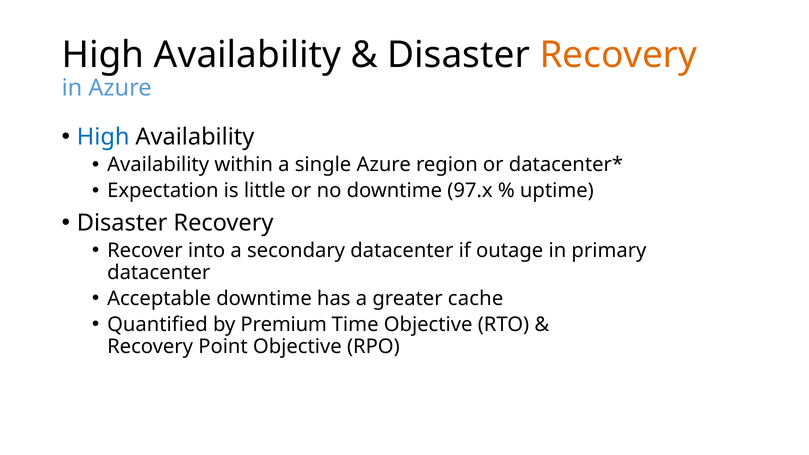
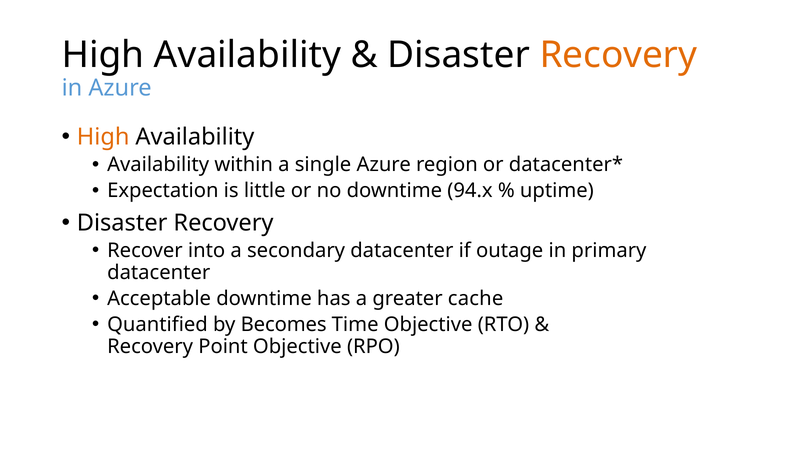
High colour: blue -> orange (103, 137)
97.x: 97.x -> 94.x (470, 191)
Premium: Premium -> Becomes (284, 325)
